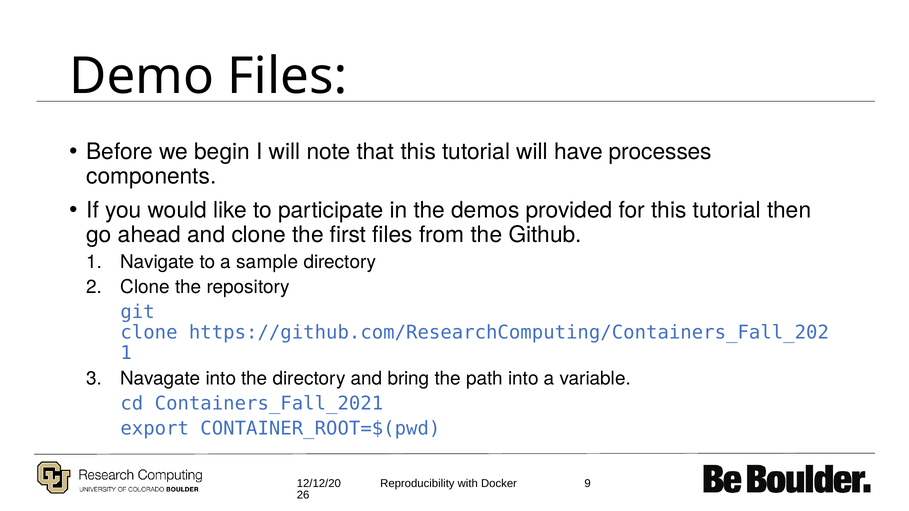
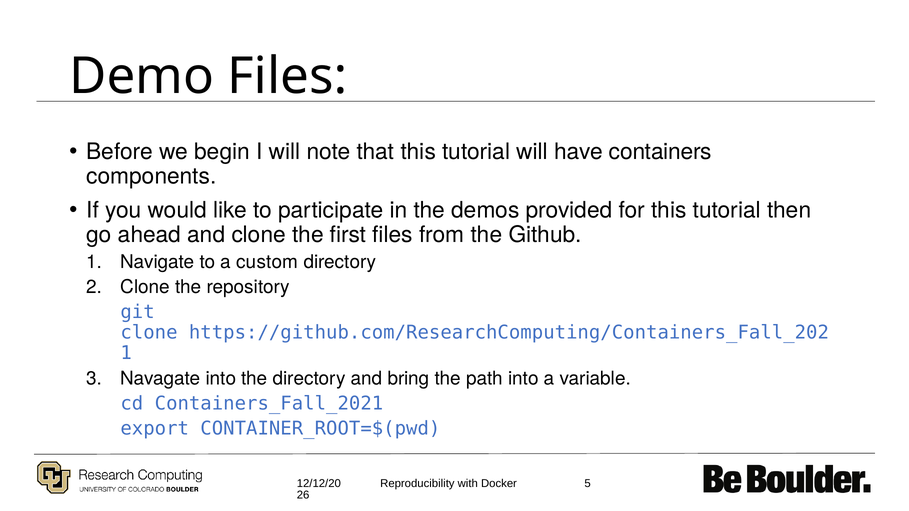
processes: processes -> containers (660, 152)
sample: sample -> custom (267, 262)
9: 9 -> 5 (588, 484)
